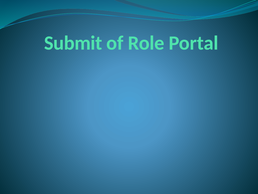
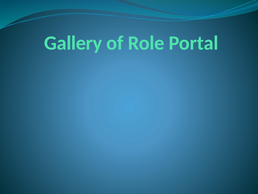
Submit: Submit -> Gallery (73, 43)
